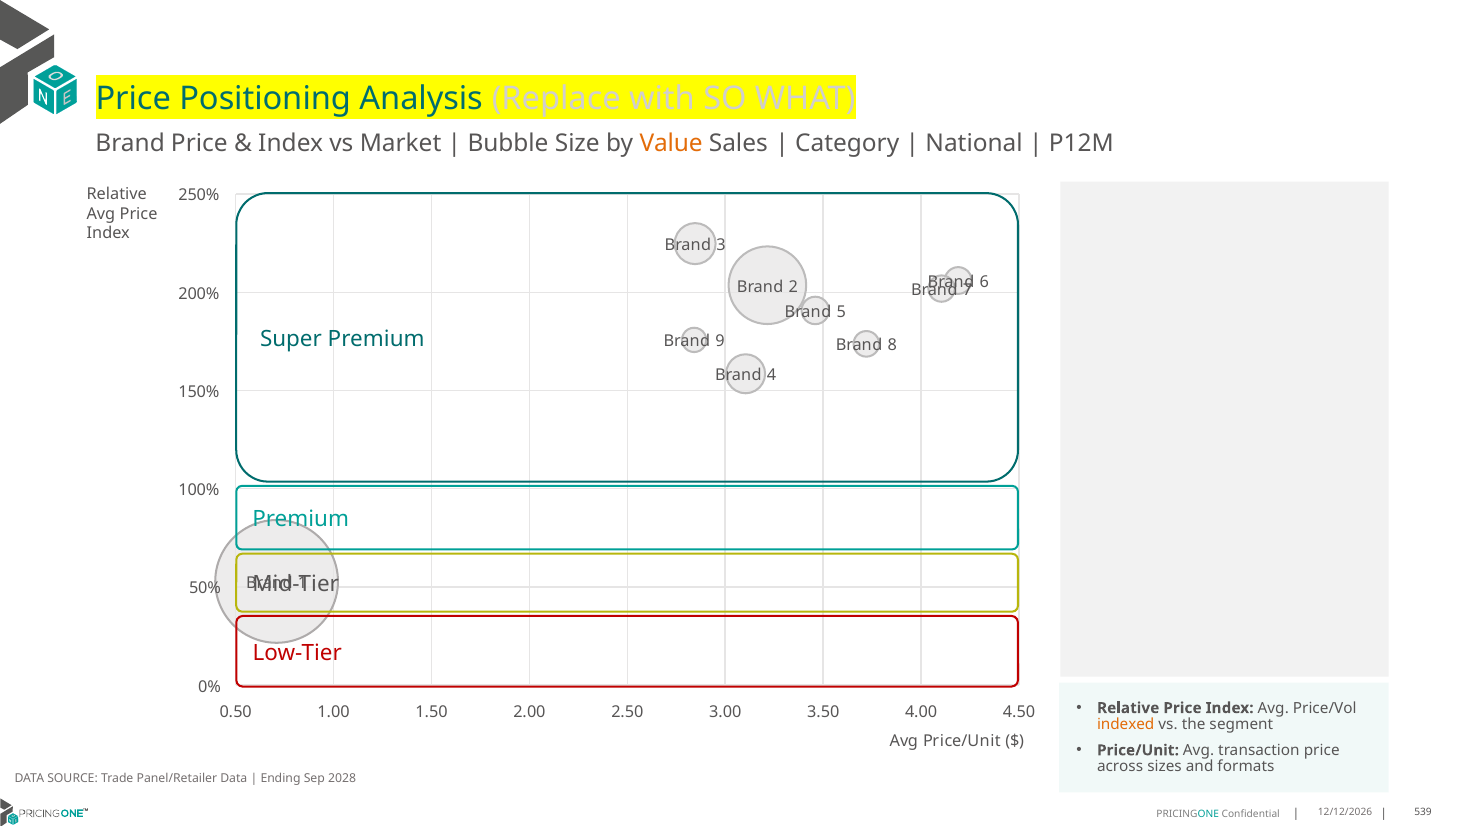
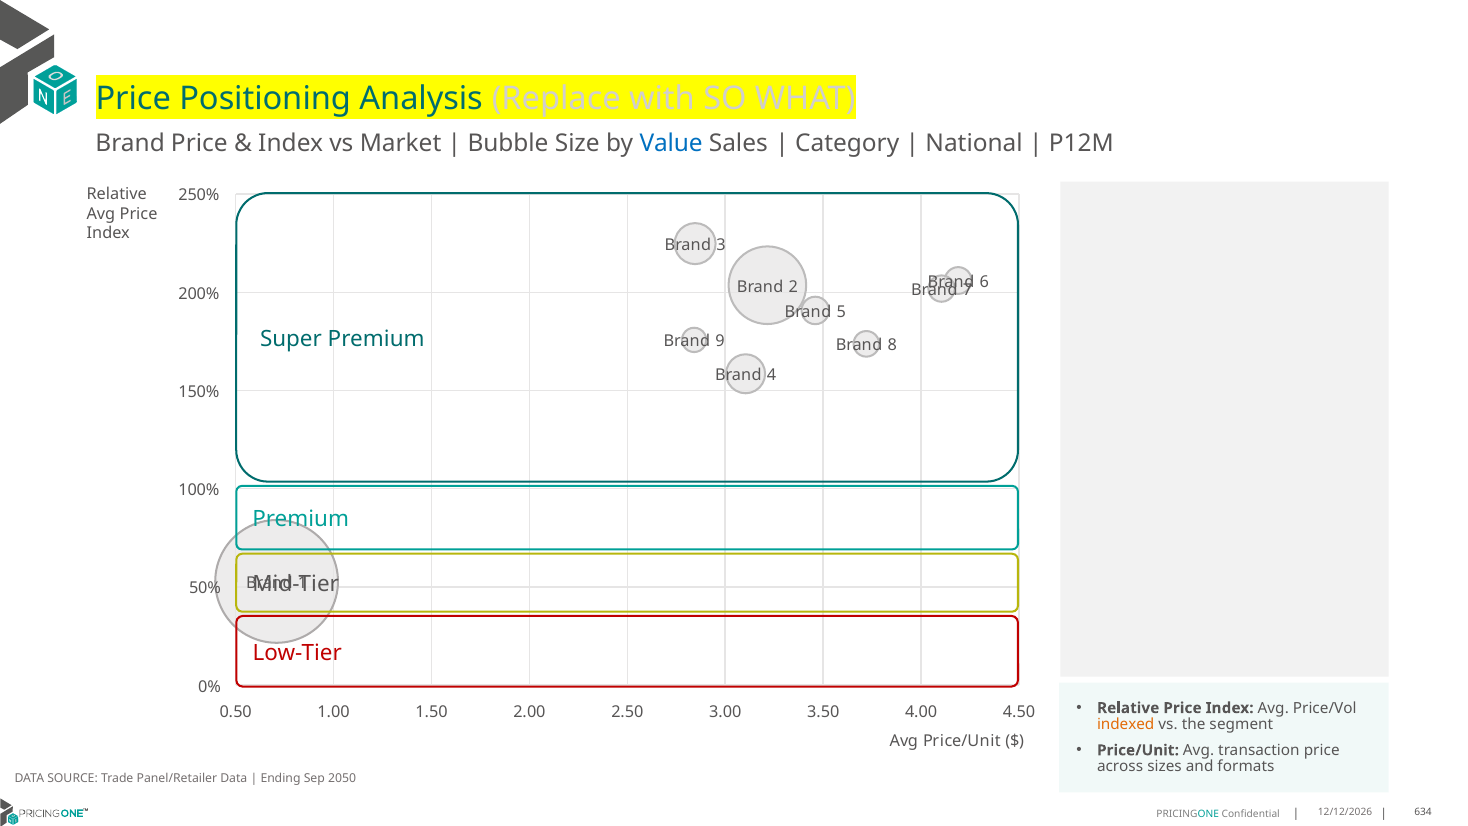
Value colour: orange -> blue (671, 143)
2028: 2028 -> 2050 (342, 778)
539: 539 -> 634 (1423, 812)
